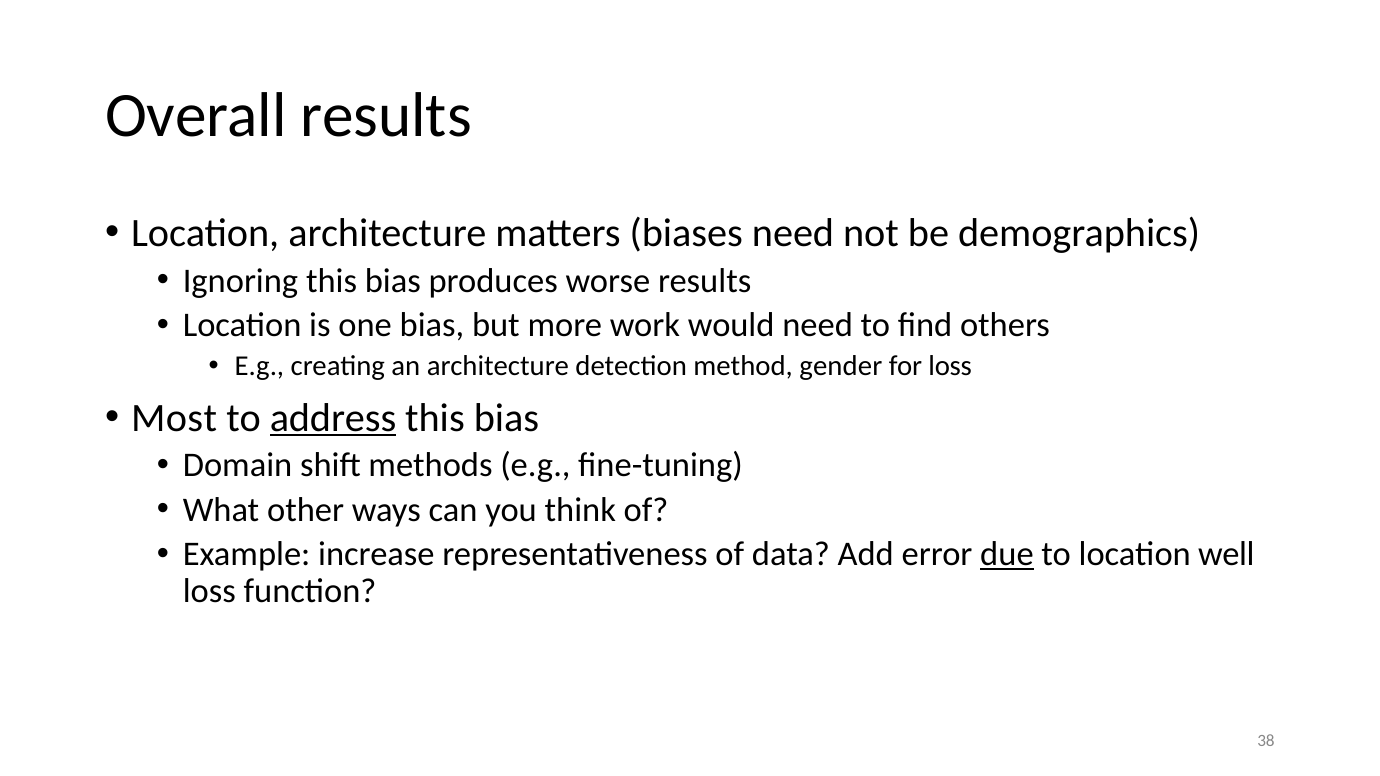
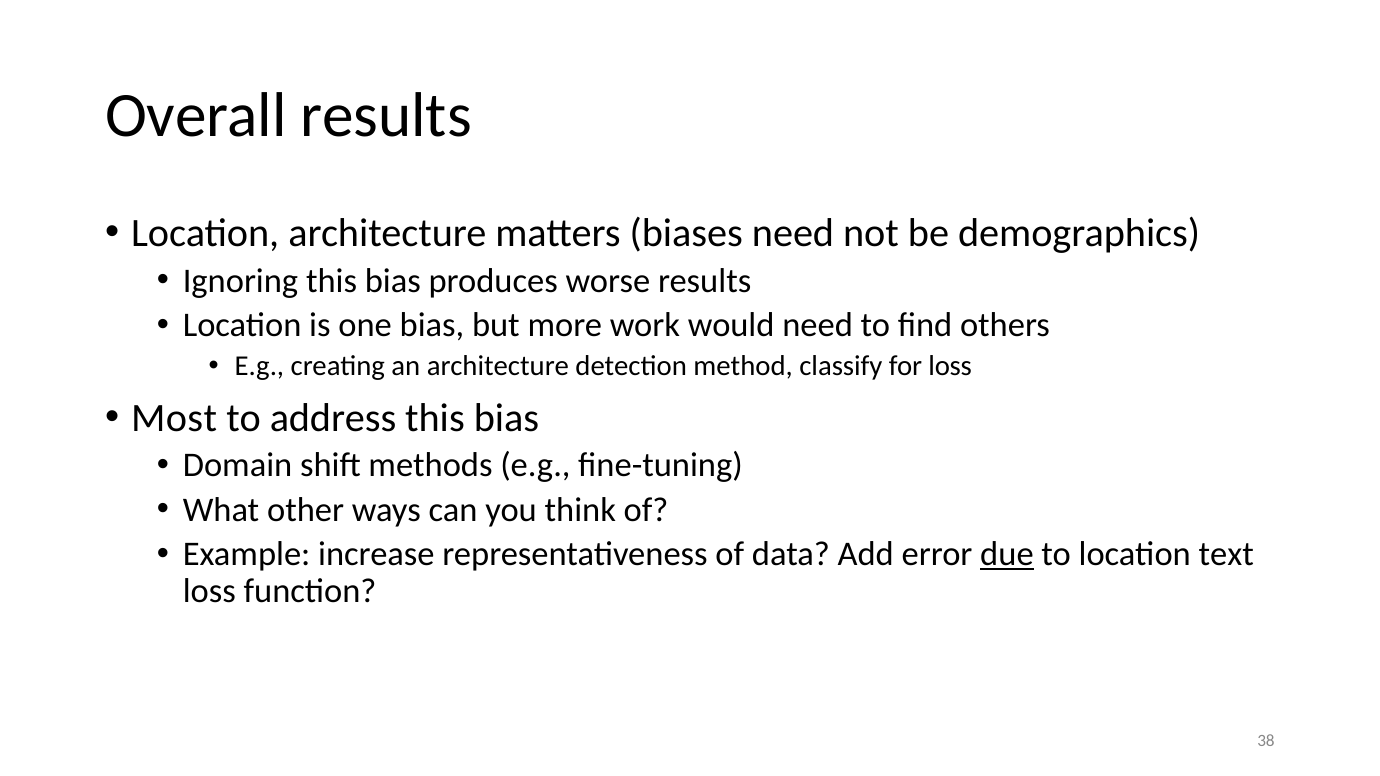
gender: gender -> classify (841, 367)
address underline: present -> none (333, 418)
well: well -> text (1226, 555)
